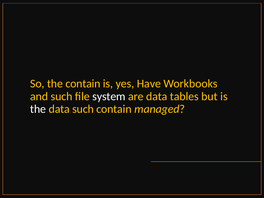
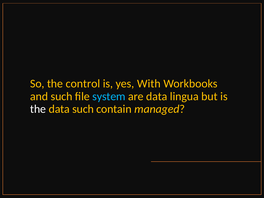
the contain: contain -> control (83, 84)
Have: Have -> With (149, 84)
system colour: white -> light blue (109, 96)
tables: tables -> lingua (184, 96)
